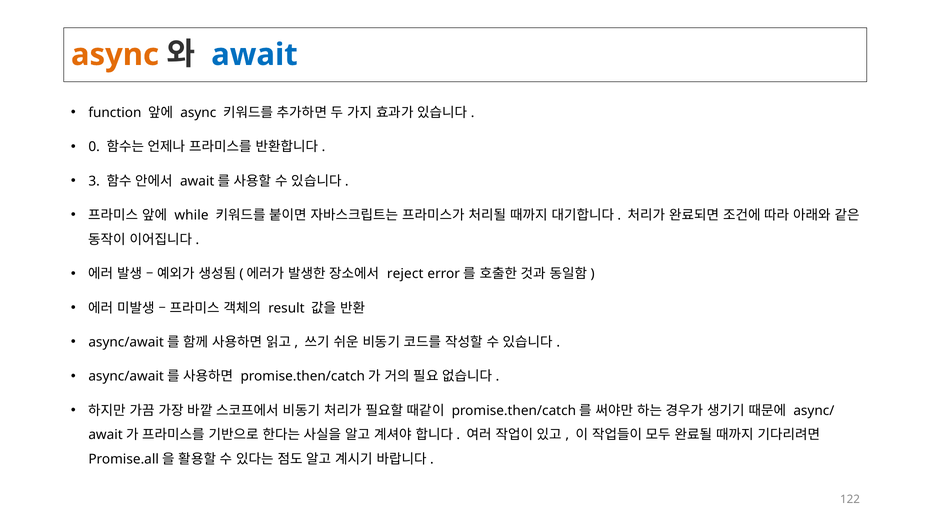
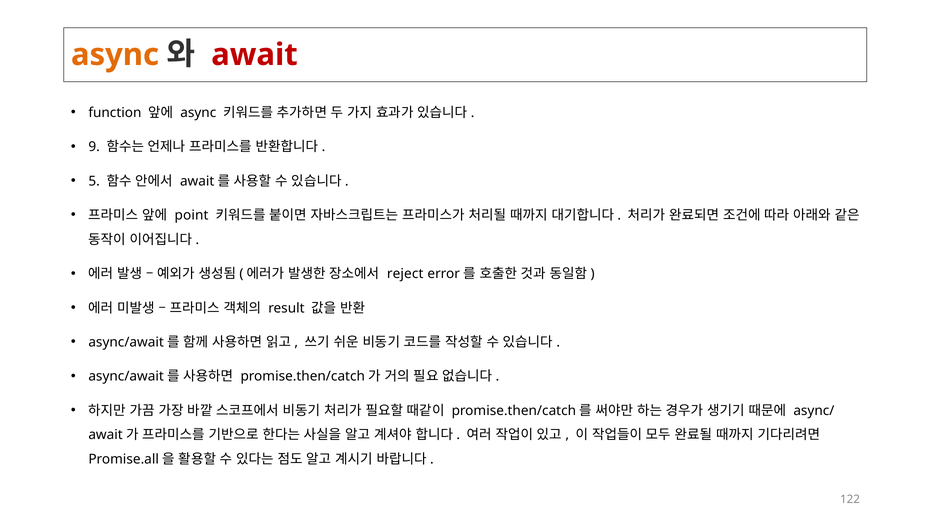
await colour: blue -> red (254, 55)
0: 0 -> 9 (94, 147)
3: 3 -> 5 (94, 181)
while: while -> point (192, 215)
